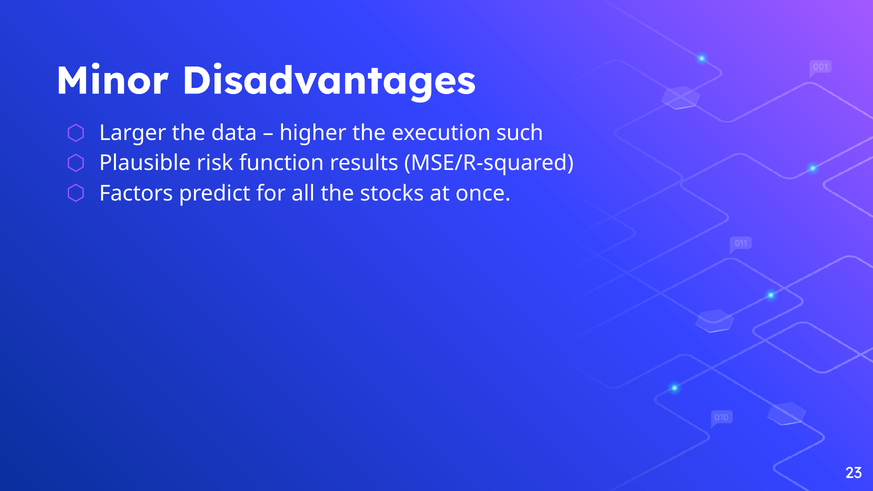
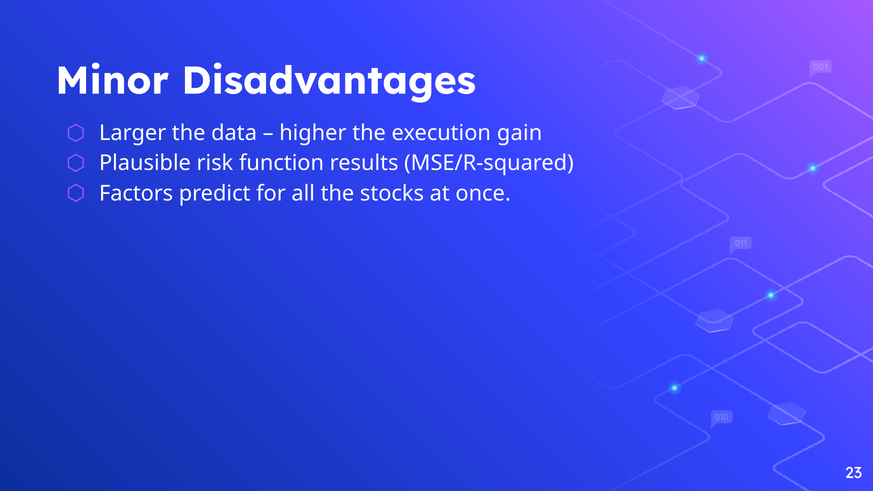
such: such -> gain (520, 133)
